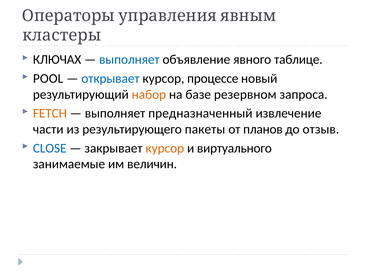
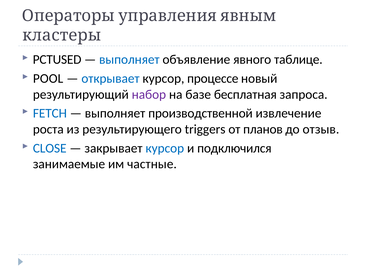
КЛЮЧАХ: КЛЮЧАХ -> PCTUSED (57, 59)
набор colour: orange -> purple (149, 94)
резервном: резервном -> бесплатная (245, 94)
FETCH colour: orange -> blue (50, 113)
предназначенный: предназначенный -> производственной (200, 113)
части: части -> роста (48, 129)
пакеты: пакеты -> triggers (205, 129)
курсор colour: orange -> blue (165, 148)
виртуального: виртуального -> подключился (234, 148)
величин: величин -> частные (152, 164)
